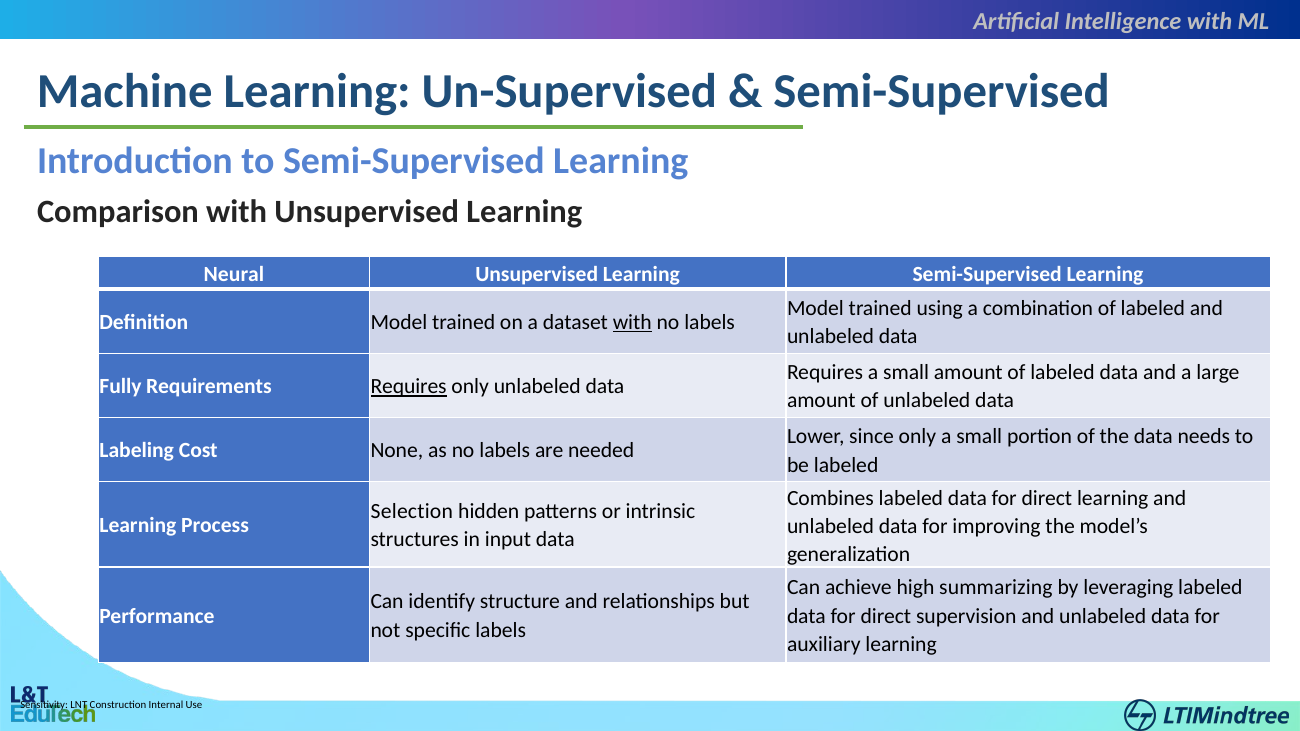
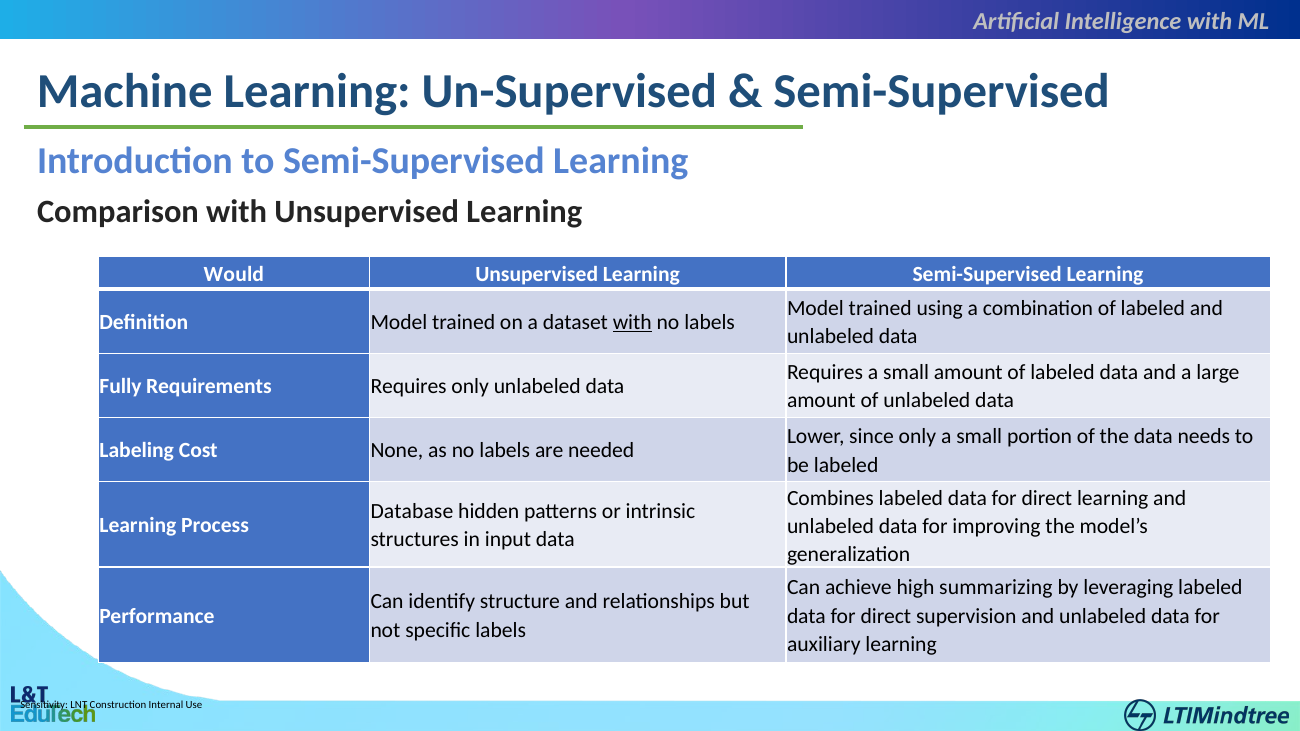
Neural: Neural -> Would (234, 274)
Requires underline: present -> none (409, 387)
Selection: Selection -> Database (412, 512)
